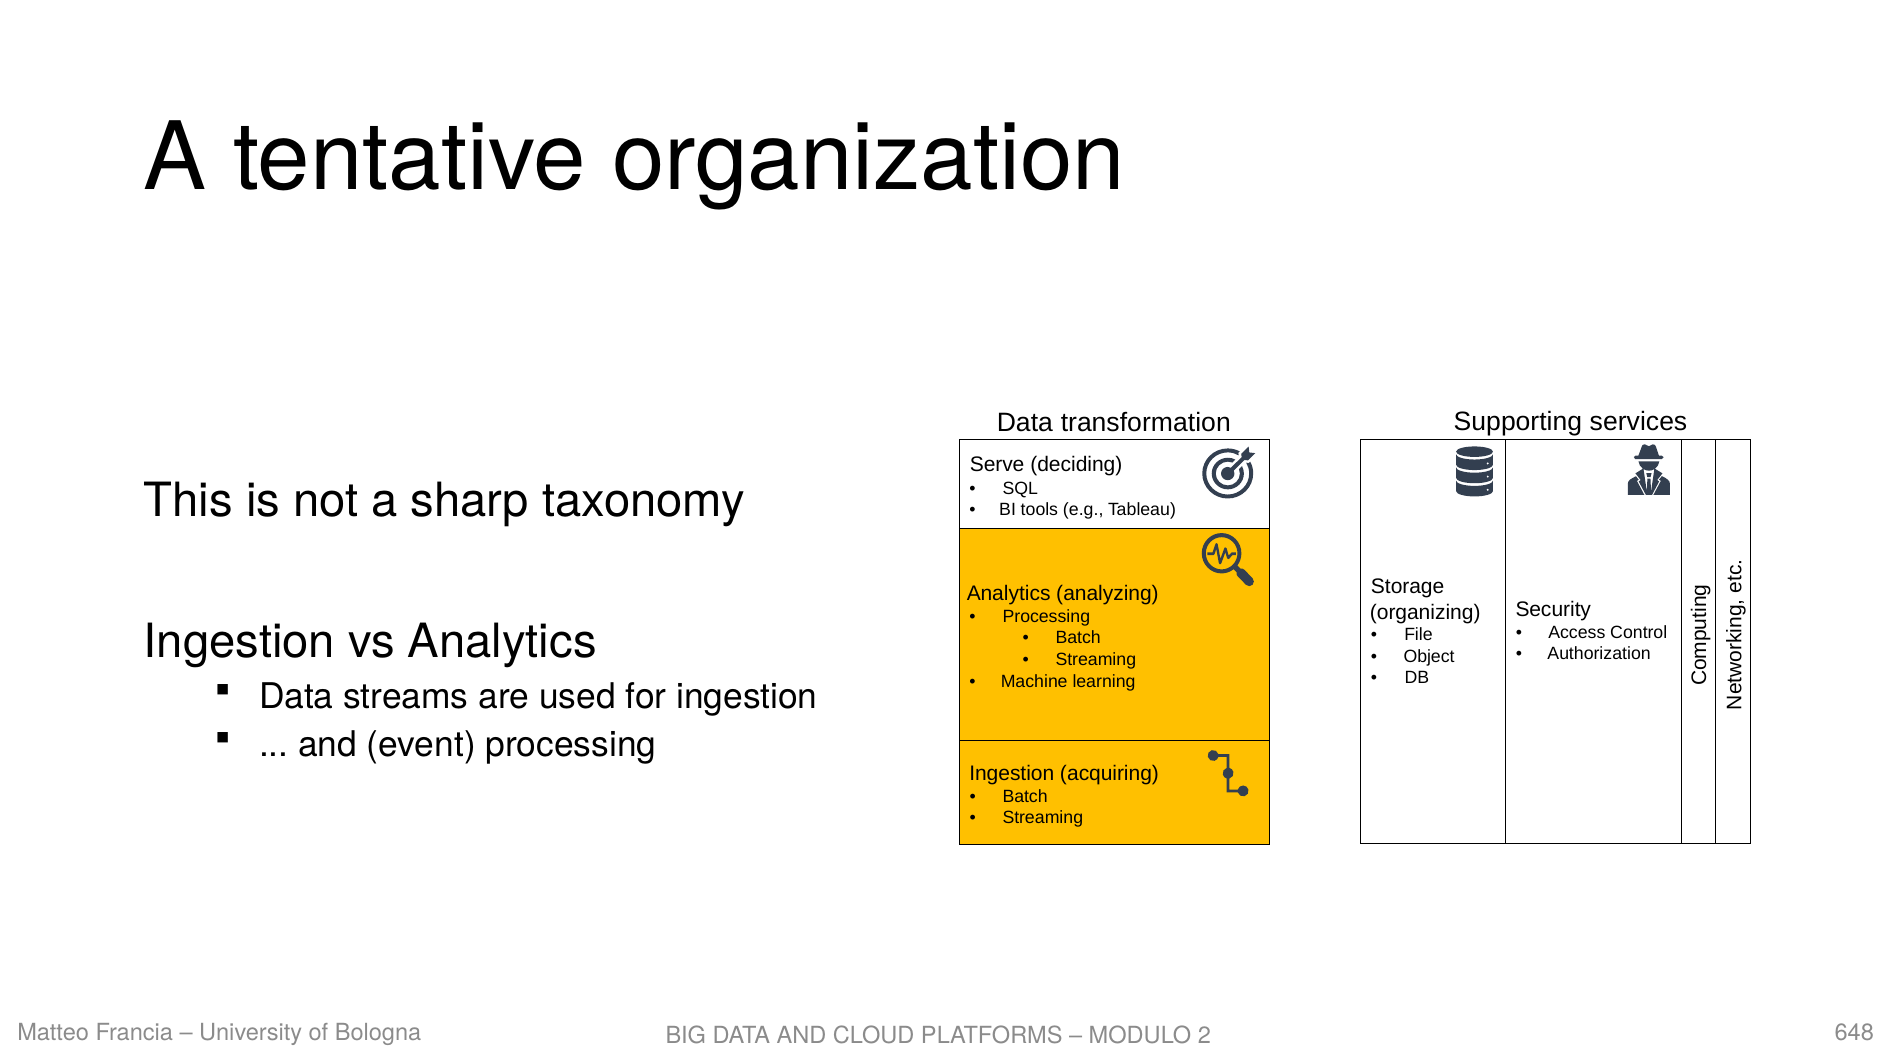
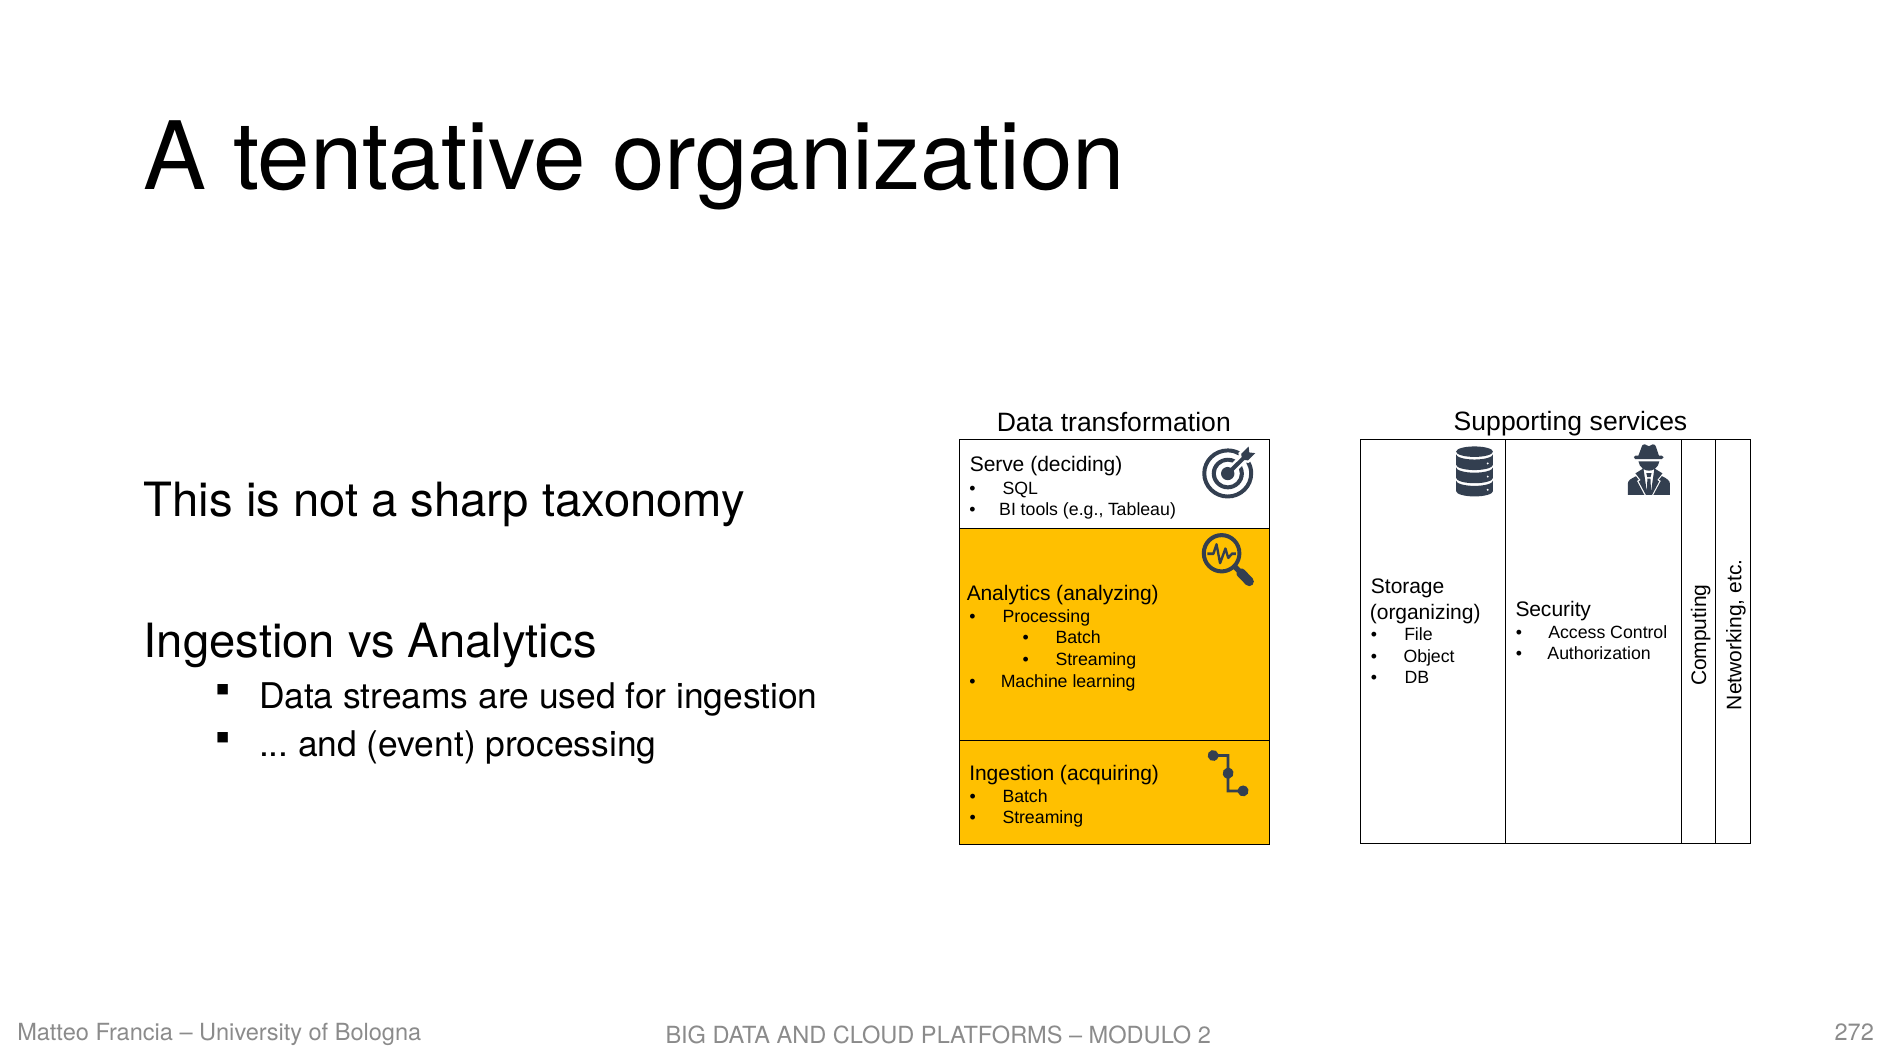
648: 648 -> 272 (1854, 1033)
